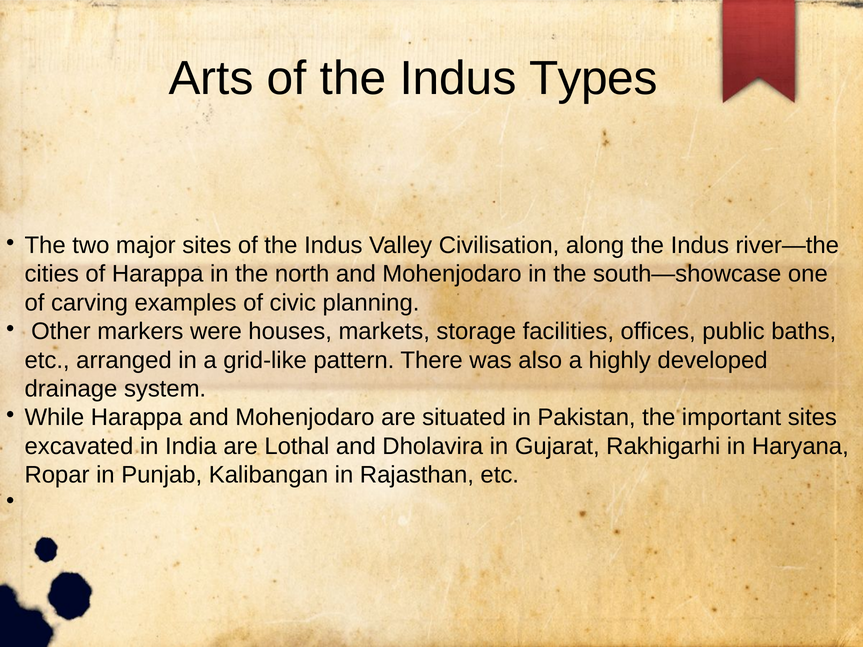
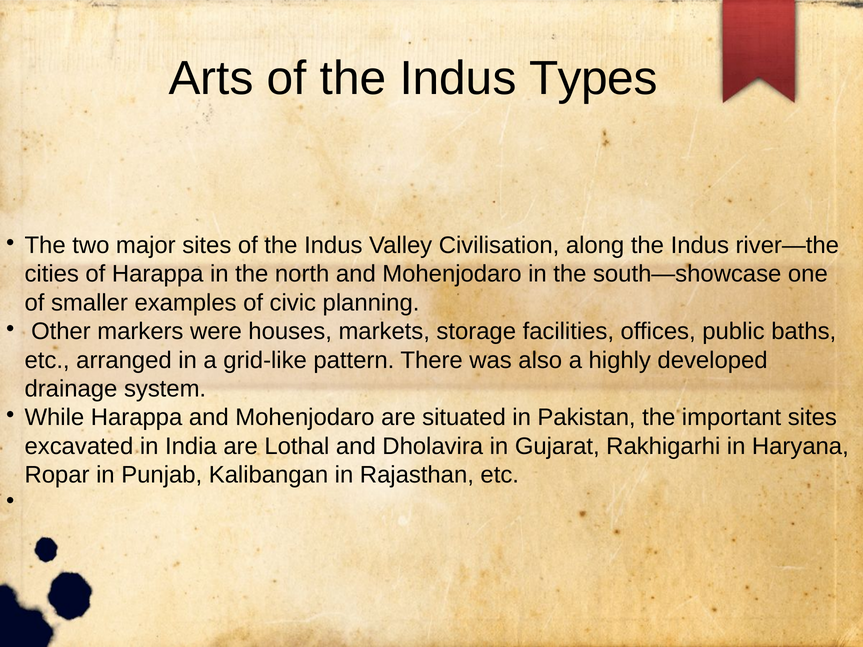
carving: carving -> smaller (89, 303)
